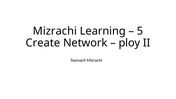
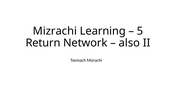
Create: Create -> Return (43, 43)
ploy: ploy -> also (129, 43)
